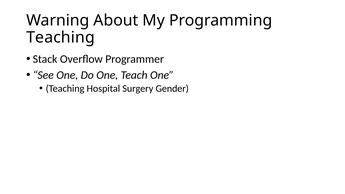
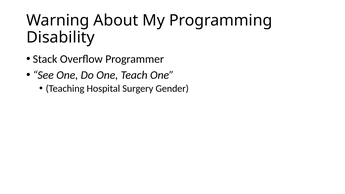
Teaching: Teaching -> Disability (61, 38)
